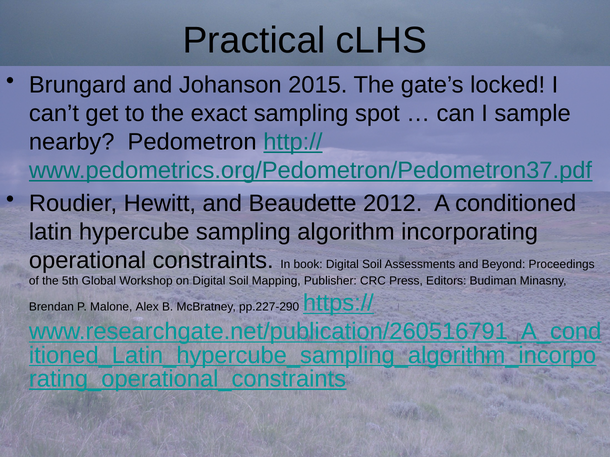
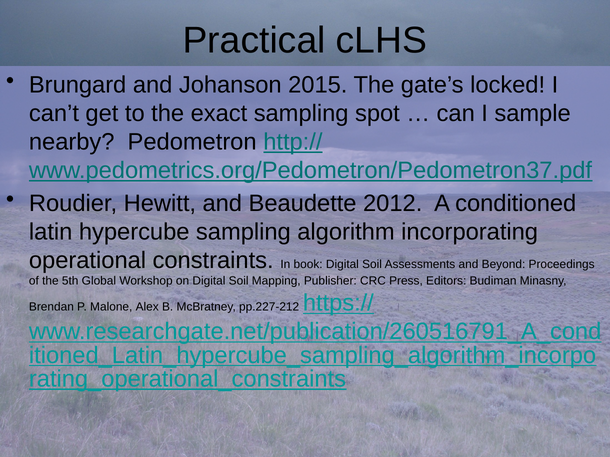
pp.227-290: pp.227-290 -> pp.227-212 (269, 307)
